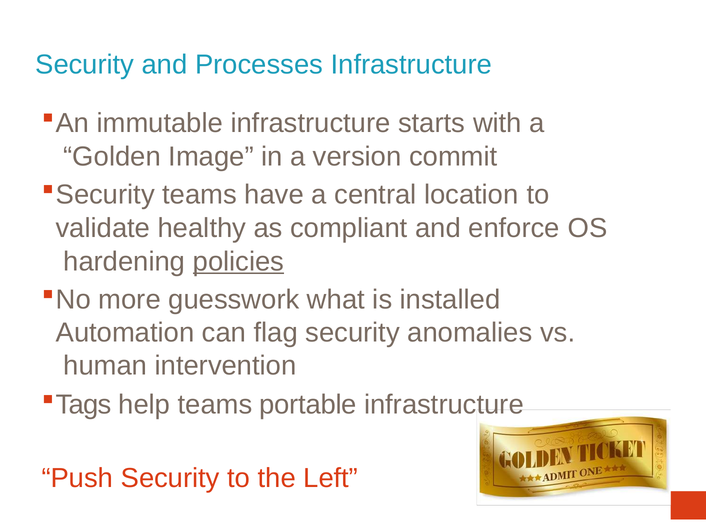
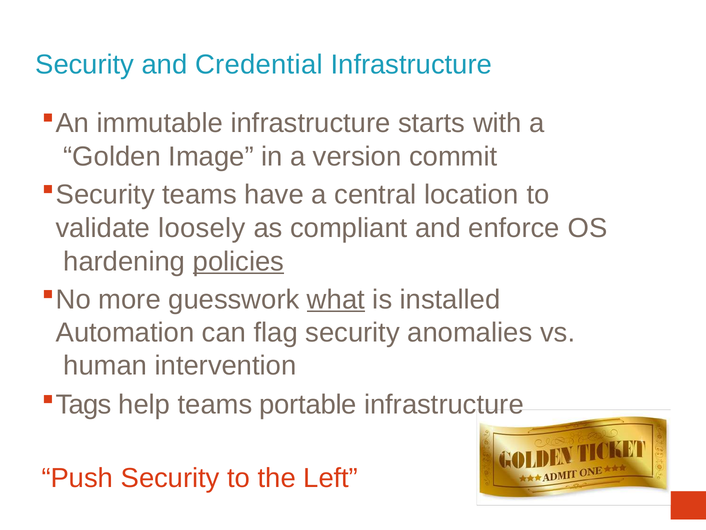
Processes: Processes -> Credential (259, 65)
healthy: healthy -> loosely (202, 228)
what underline: none -> present (336, 299)
